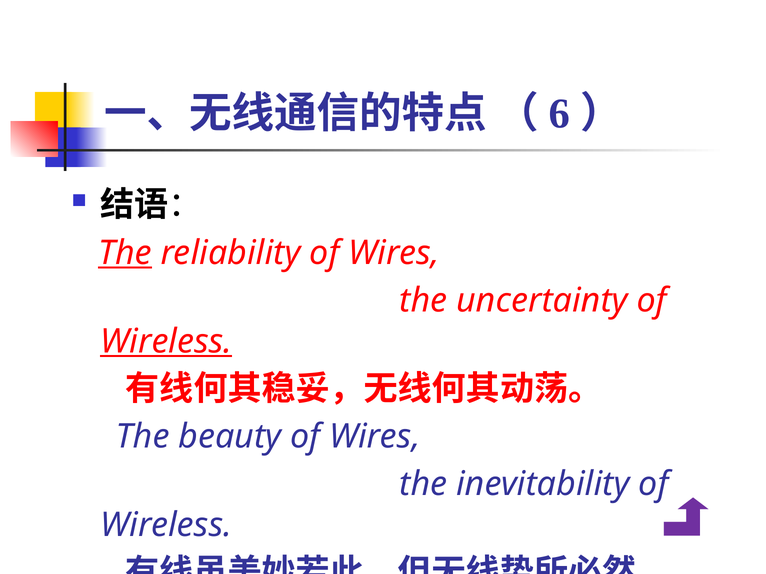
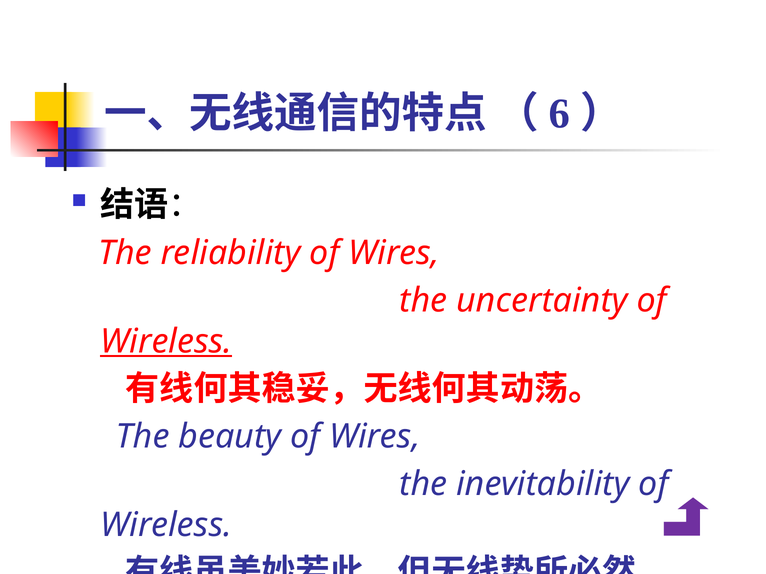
The underline: present -> none (125, 253)
